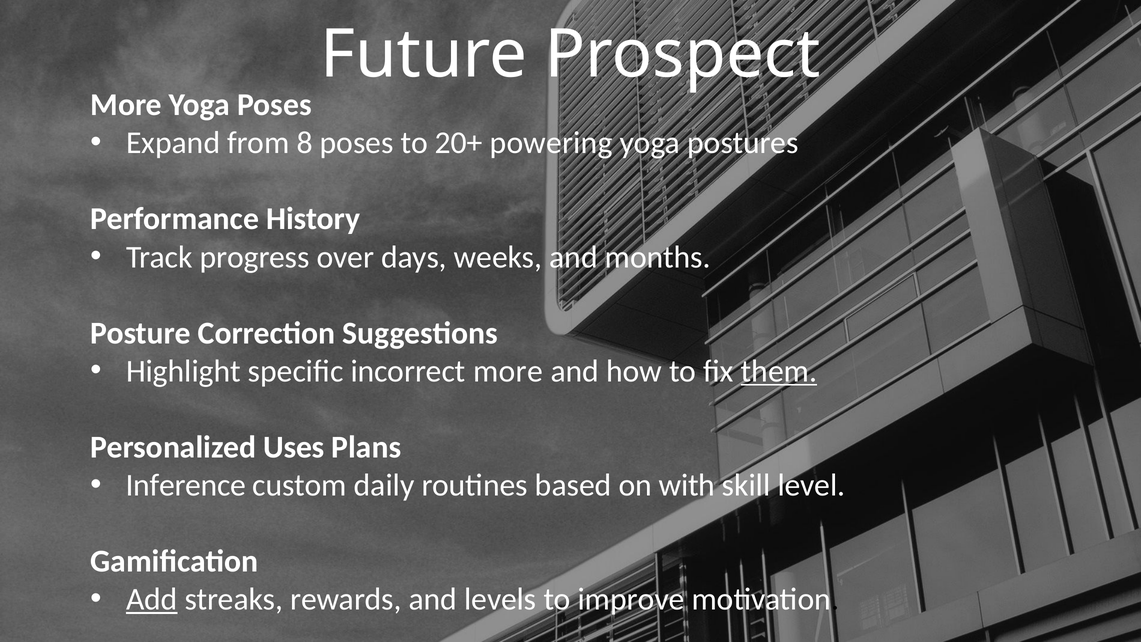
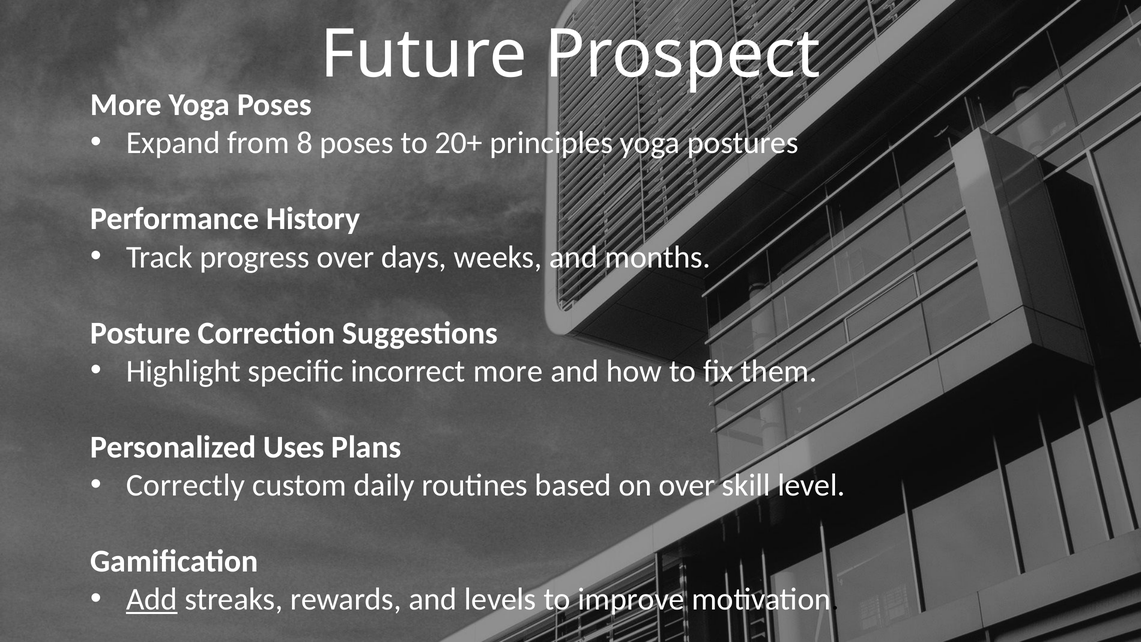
powering: powering -> principles (551, 143)
them underline: present -> none (779, 371)
Inference: Inference -> Correctly (186, 485)
on with: with -> over (687, 485)
